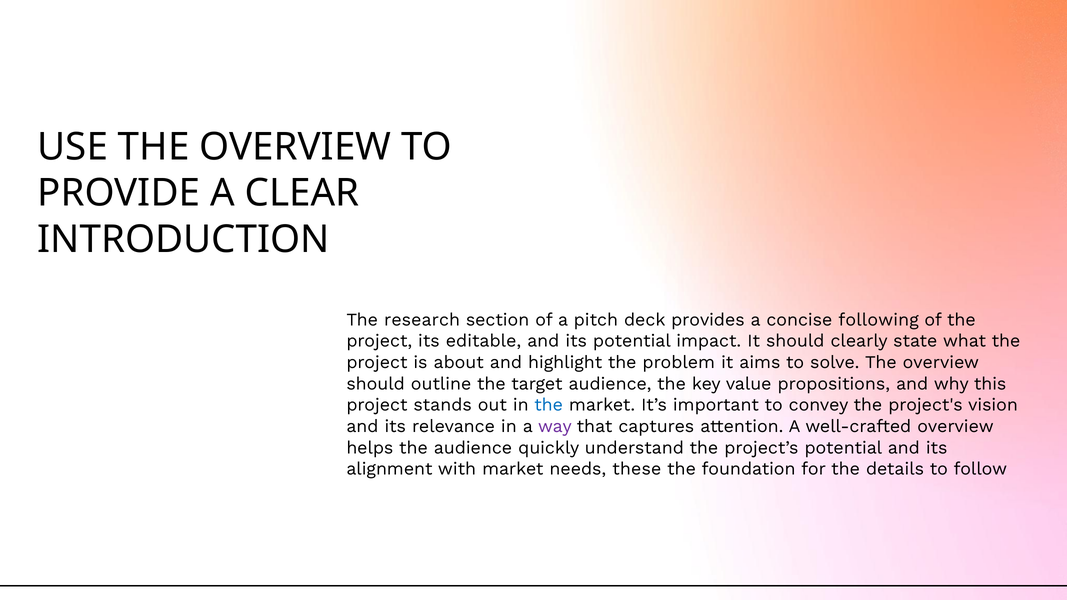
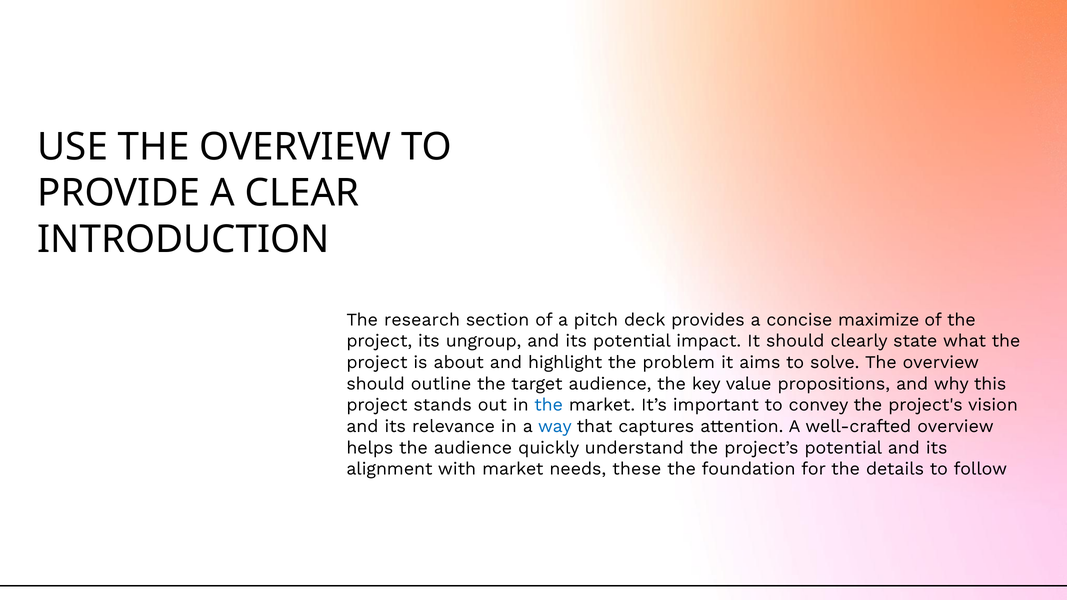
following: following -> maximize (879, 320)
editable: editable -> ungroup (484, 341)
way colour: purple -> blue (555, 427)
